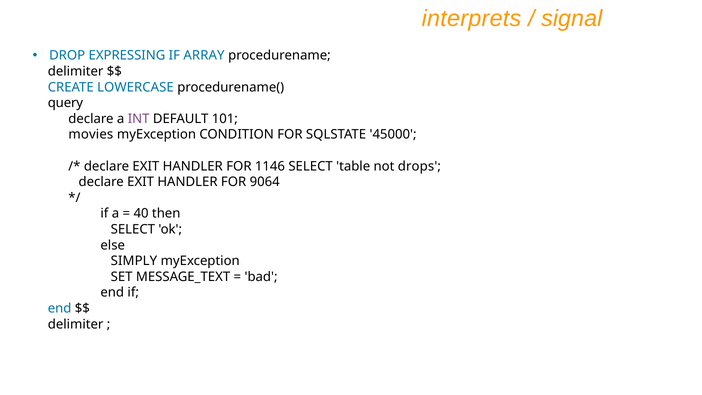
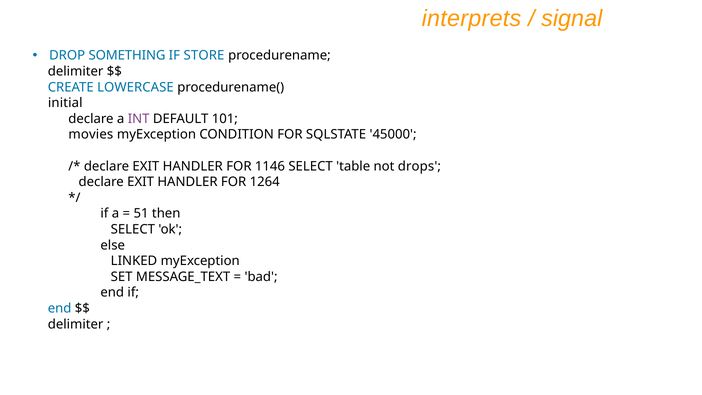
EXPRESSING: EXPRESSING -> SOMETHING (127, 56)
ARRAY: ARRAY -> STORE (204, 56)
query: query -> initial (65, 103)
9064: 9064 -> 1264 (265, 182)
40: 40 -> 51 (141, 214)
SIMPLY: SIMPLY -> LINKED (134, 261)
